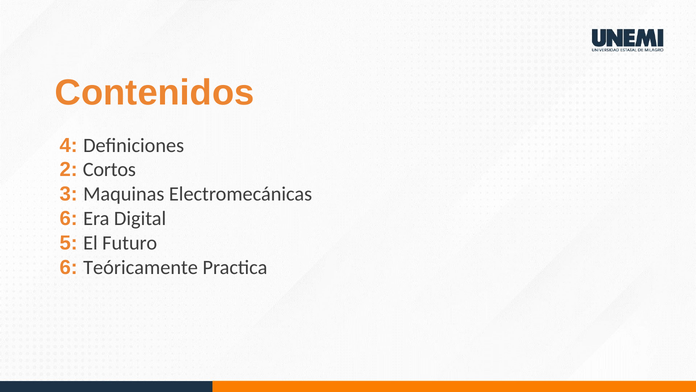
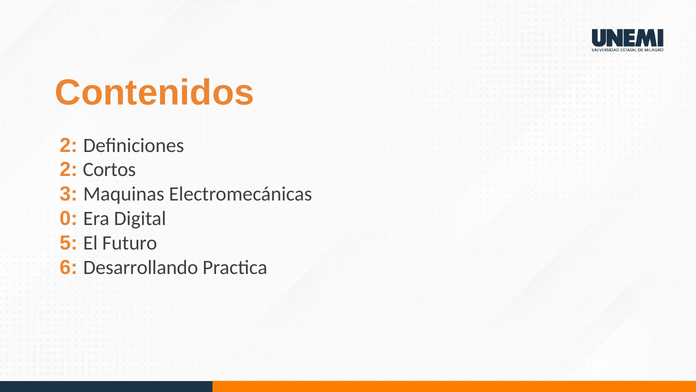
4: 4 -> 2 (69, 145)
6: 6 -> 0 (69, 218)
Teóricamente: Teóricamente -> Desarrollando (141, 267)
